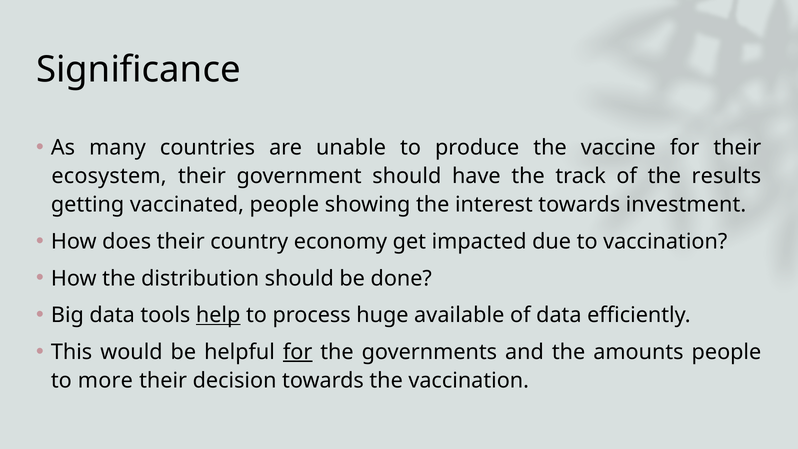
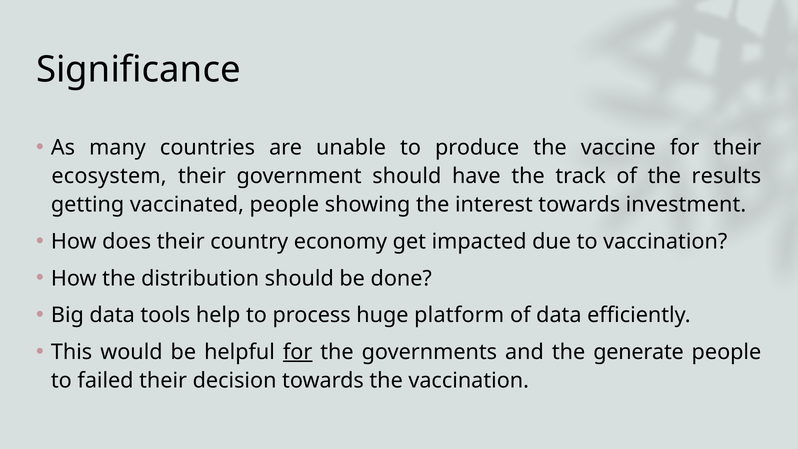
help underline: present -> none (218, 315)
available: available -> platform (459, 315)
amounts: amounts -> generate (639, 352)
more: more -> failed (106, 381)
